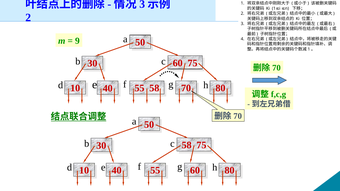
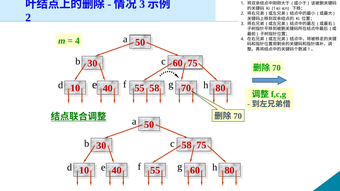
9: 9 -> 4 (77, 41)
